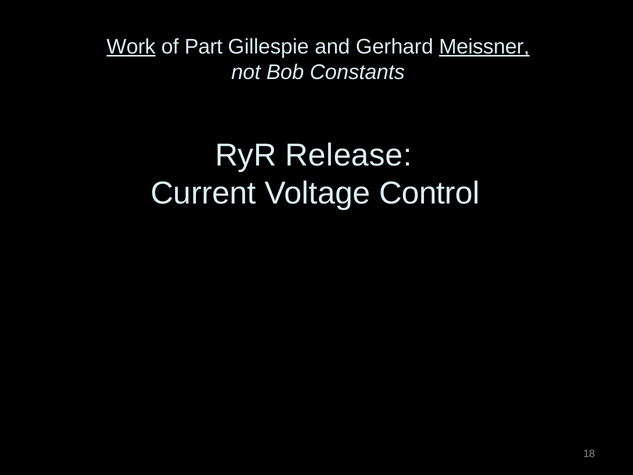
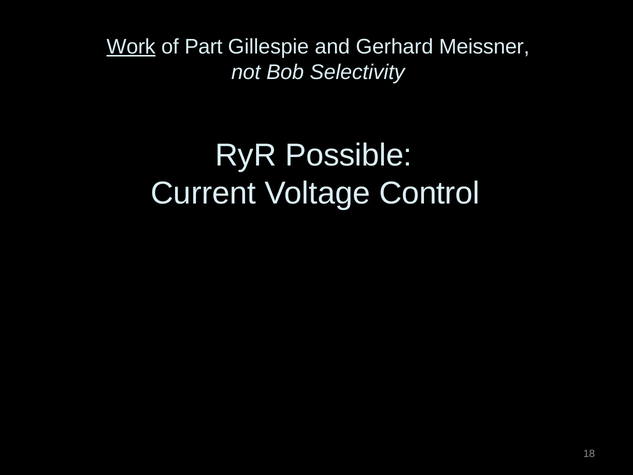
Meissner underline: present -> none (484, 47)
Constants: Constants -> Selectivity (357, 72)
Release: Release -> Possible (349, 155)
